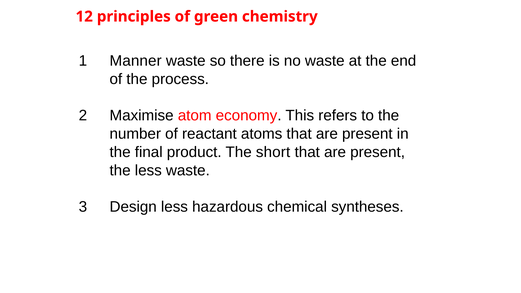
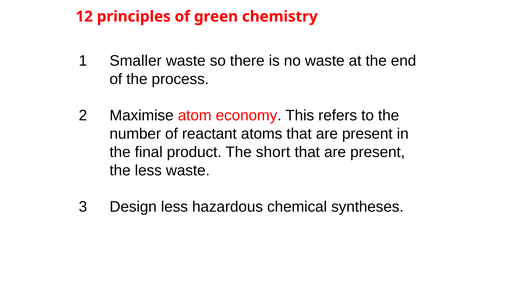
Manner: Manner -> Smaller (136, 61)
